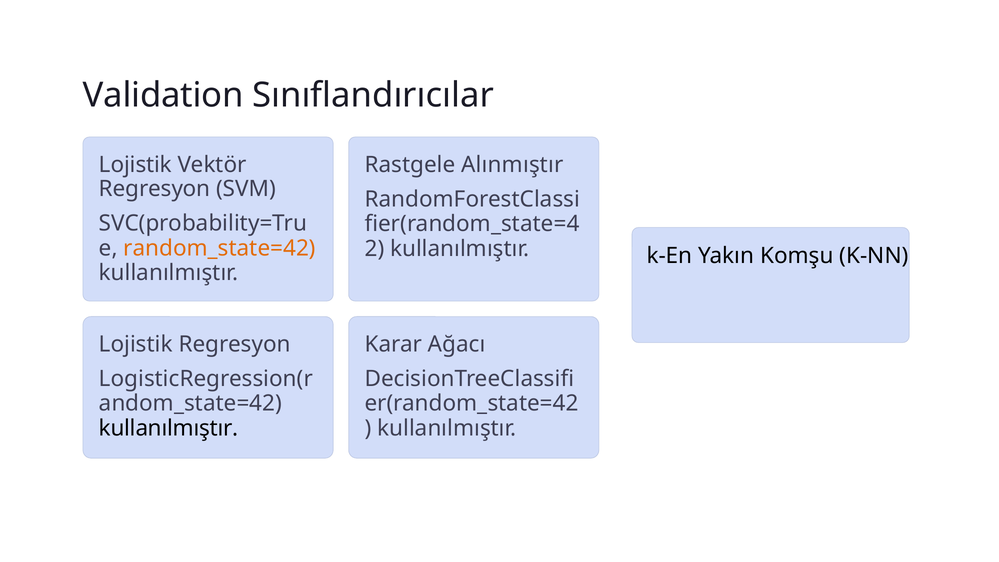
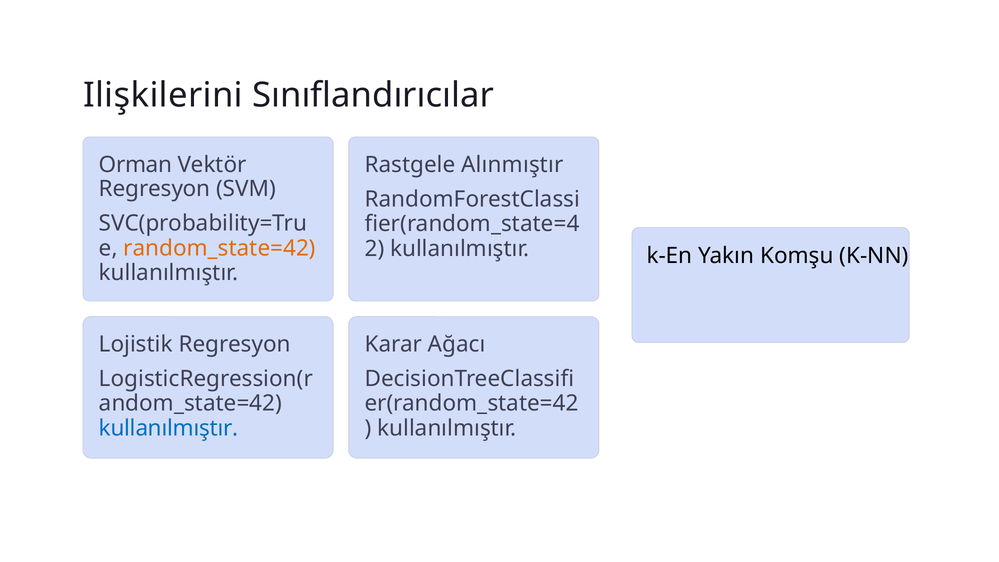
Validation: Validation -> Ilişkilerini (163, 95)
Lojistik: Lojistik -> Orman (135, 165)
kullanılmıştır colour: black -> blue (169, 428)
